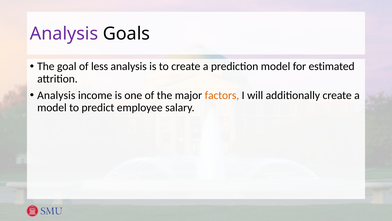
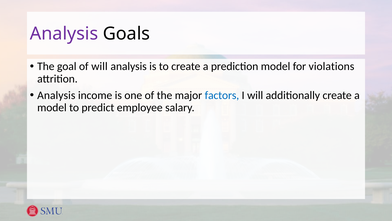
of less: less -> will (99, 66)
estimated: estimated -> violations (331, 66)
factors colour: orange -> blue (222, 95)
